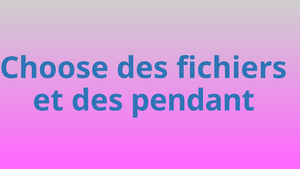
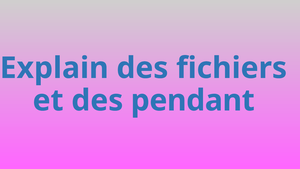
Choose: Choose -> Explain (54, 68)
